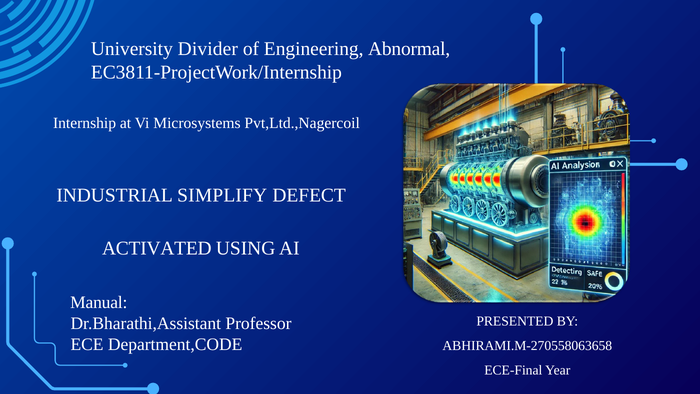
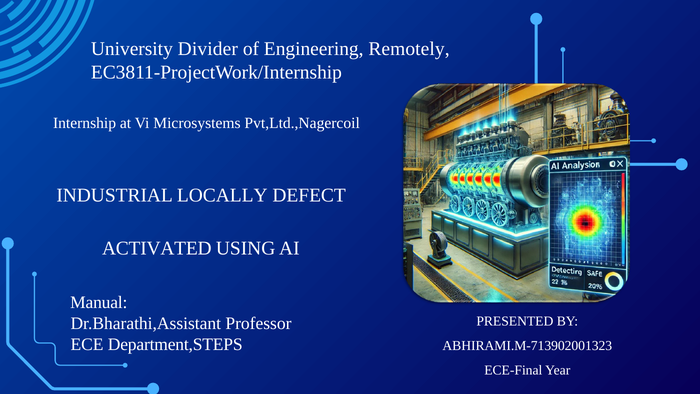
Abnormal: Abnormal -> Remotely (409, 49)
SIMPLIFY: SIMPLIFY -> LOCALLY (222, 195)
Department,CODE: Department,CODE -> Department,STEPS (175, 344)
ABHIRAMI.M-270558063658: ABHIRAMI.M-270558063658 -> ABHIRAMI.M-713902001323 (527, 346)
